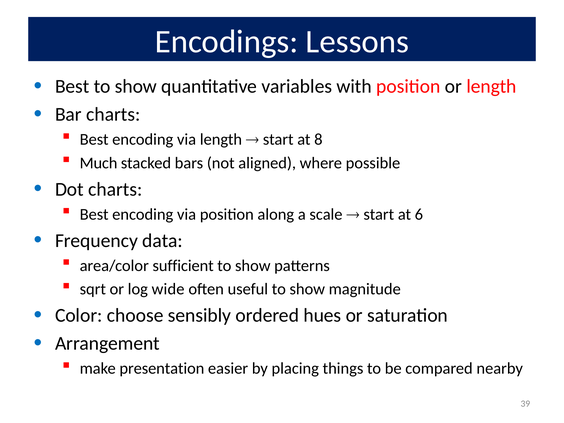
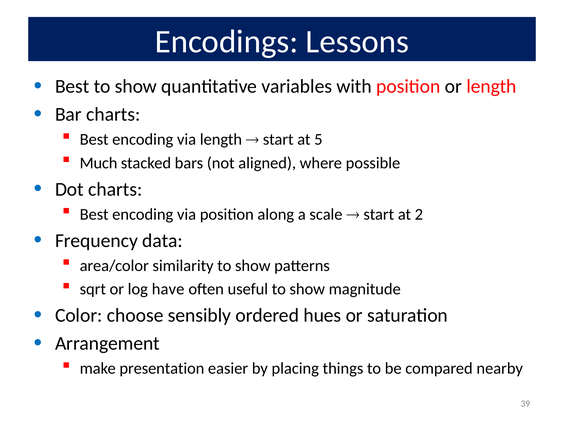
8: 8 -> 5 (318, 139)
6: 6 -> 2 (419, 214)
sufficient: sufficient -> similarity (183, 266)
wide: wide -> have (168, 289)
